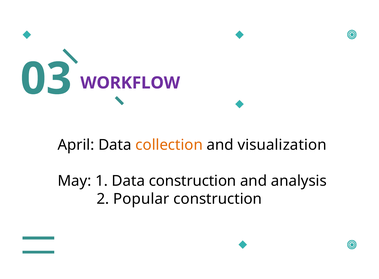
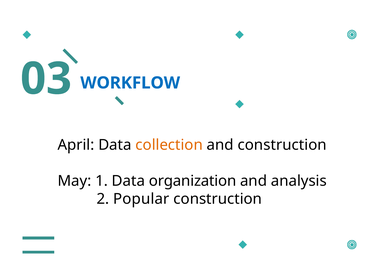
WORKFLOW colour: purple -> blue (130, 83)
and visualization: visualization -> construction (282, 145)
Data construction: construction -> organization (193, 181)
